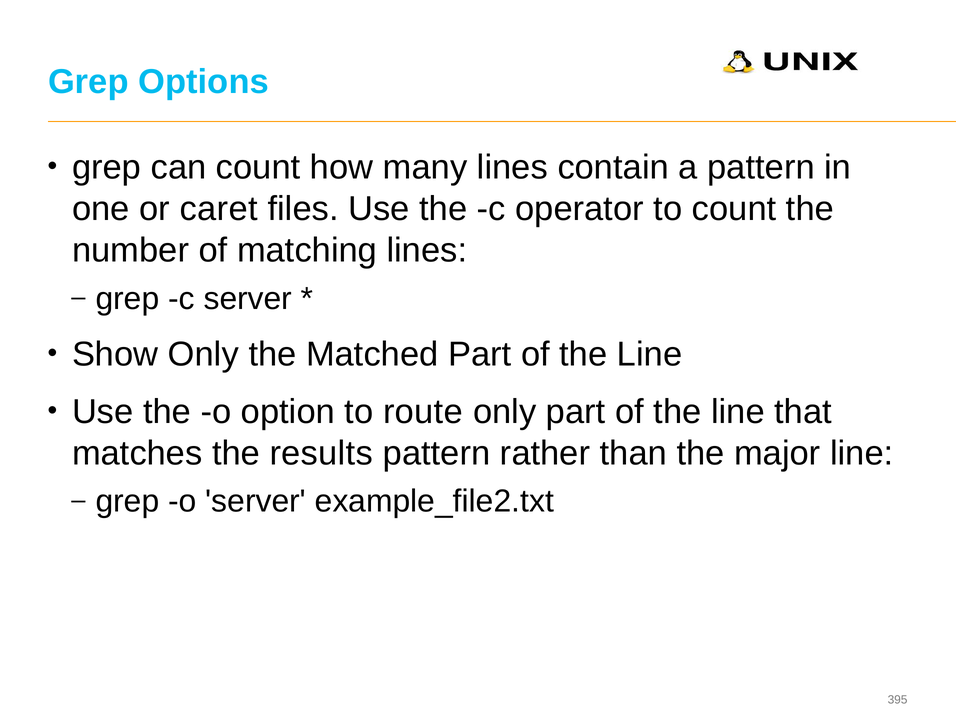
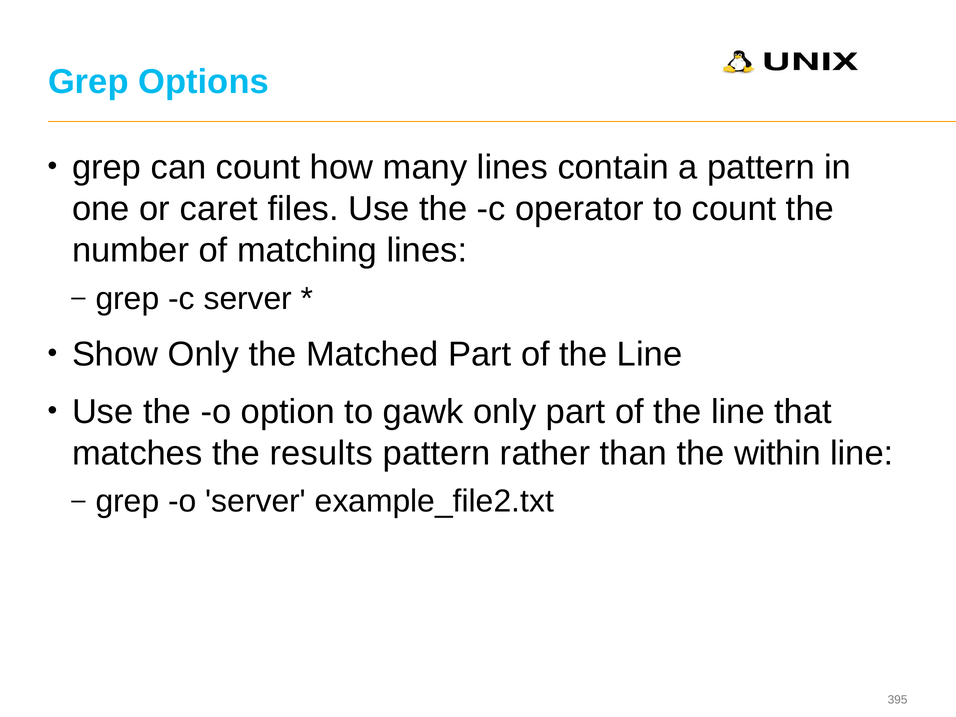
route: route -> gawk (423, 412)
major: major -> within (777, 454)
